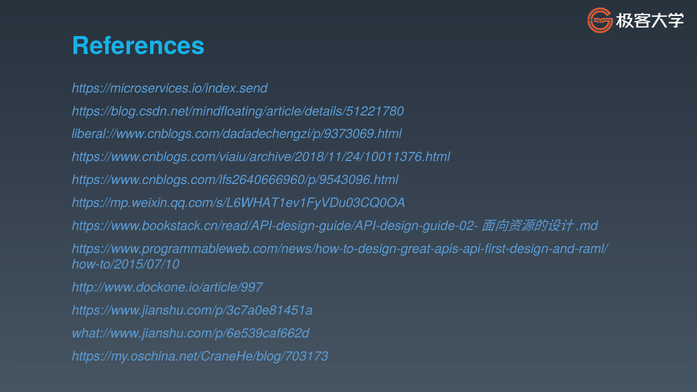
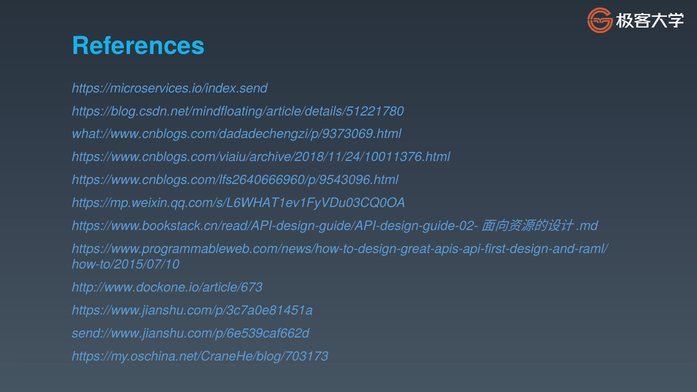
liberal://www.cnblogs.com/dadadechengzi/p/9373069.html: liberal://www.cnblogs.com/dadadechengzi/p/9373069.html -> what://www.cnblogs.com/dadadechengzi/p/9373069.html (237, 134)
http://www.dockone.io/article/997: http://www.dockone.io/article/997 -> http://www.dockone.io/article/673 (167, 288)
what://www.jianshu.com/p/6e539caf662d: what://www.jianshu.com/p/6e539caf662d -> send://www.jianshu.com/p/6e539caf662d (191, 333)
